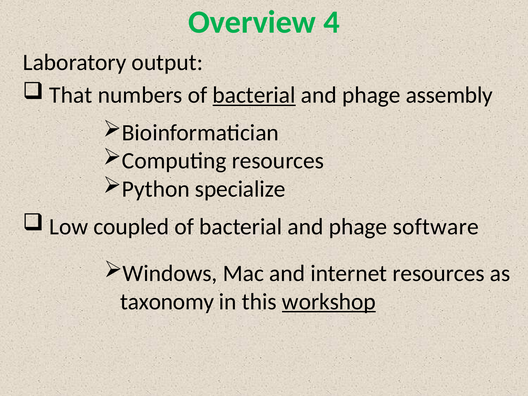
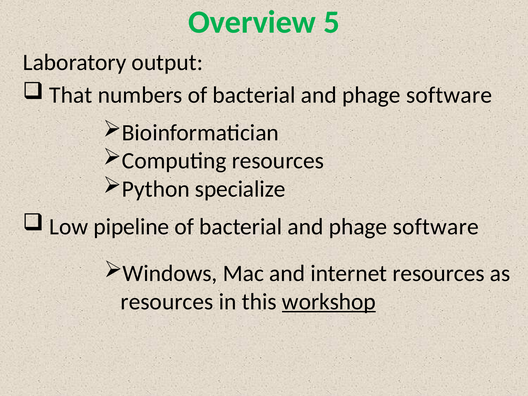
4: 4 -> 5 (332, 22)
bacterial underline: present -> none (254, 95)
assembly: assembly -> software (449, 95)
coupled: coupled -> pipeline (131, 227)
taxonomy: taxonomy -> resources (167, 302)
